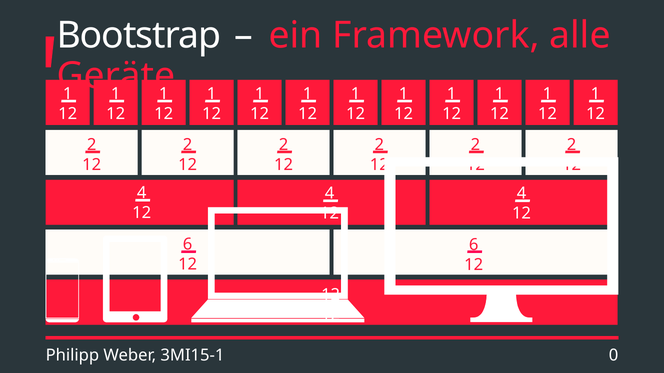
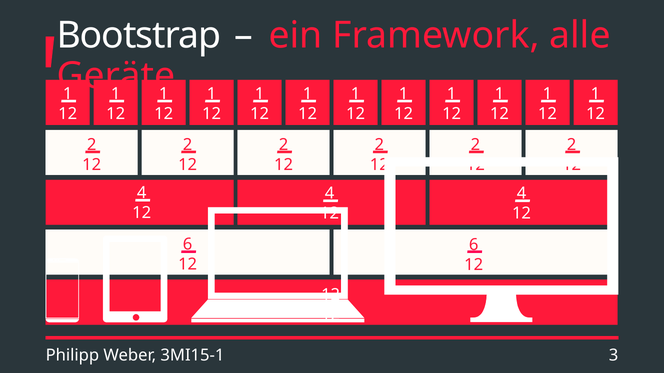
0: 0 -> 3 (614, 356)
